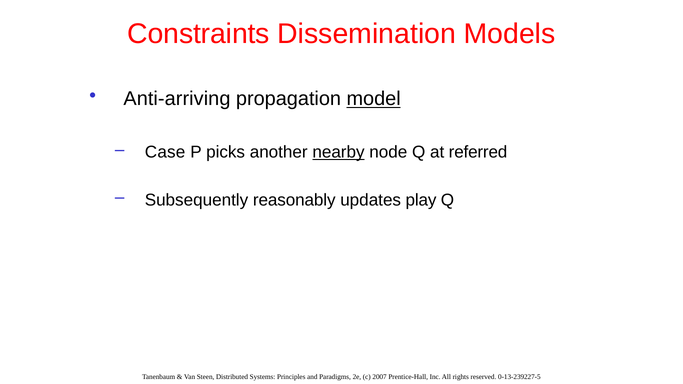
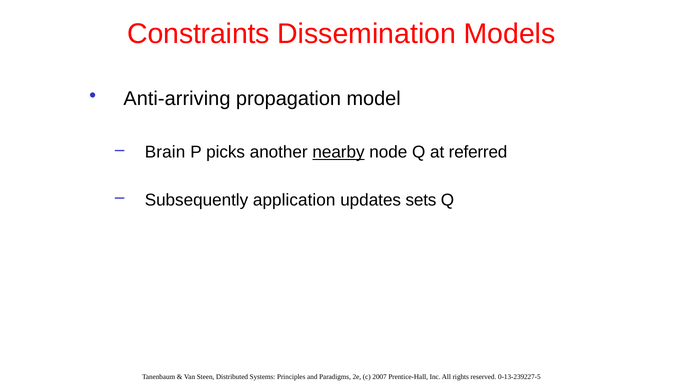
model underline: present -> none (374, 99)
Case: Case -> Brain (165, 152)
reasonably: reasonably -> application (294, 200)
play: play -> sets (421, 200)
